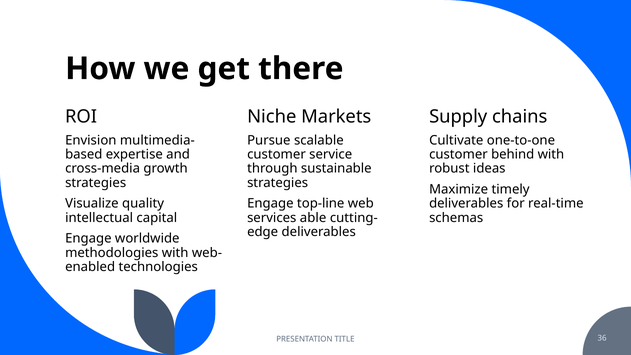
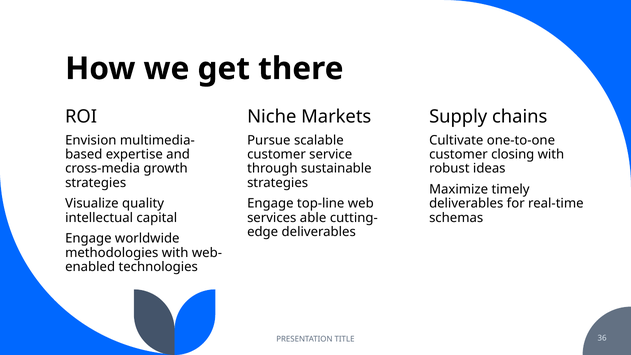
behind: behind -> closing (513, 154)
